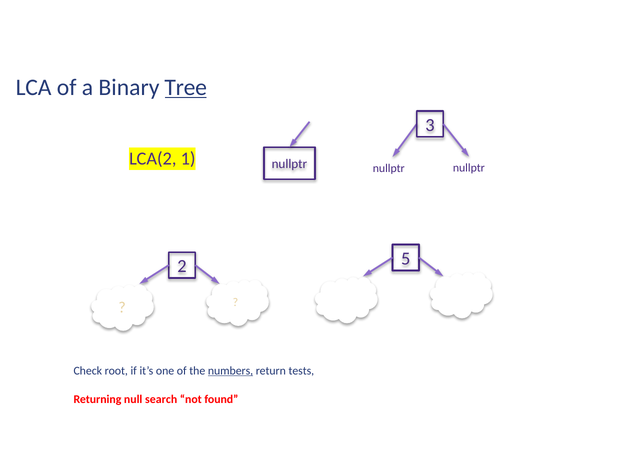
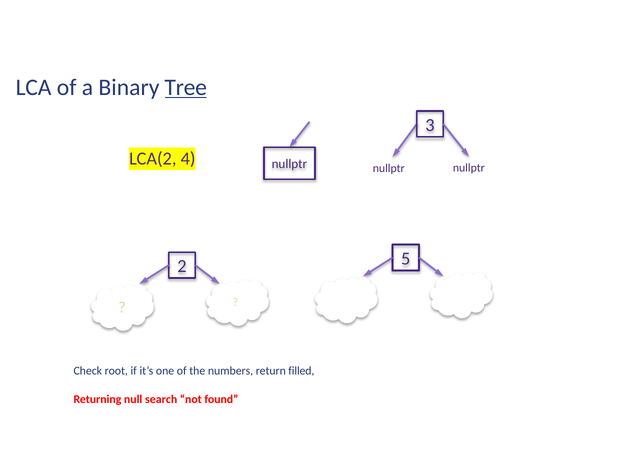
1: 1 -> 4 (188, 159)
numbers underline: present -> none (231, 370)
tests: tests -> filled (301, 370)
